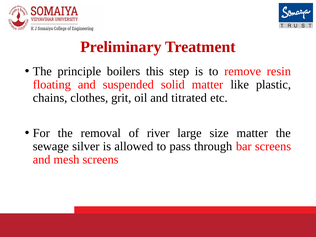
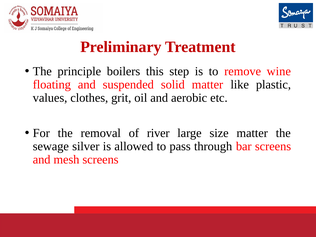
resin: resin -> wine (279, 71)
chains: chains -> values (50, 98)
titrated: titrated -> aerobic (189, 98)
